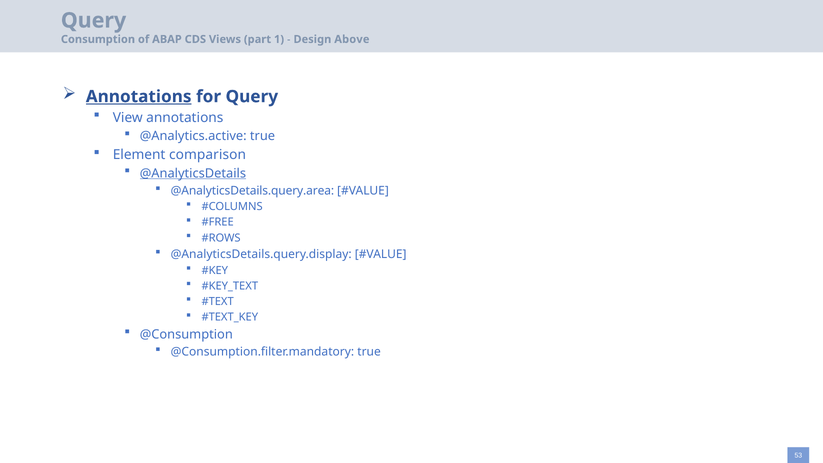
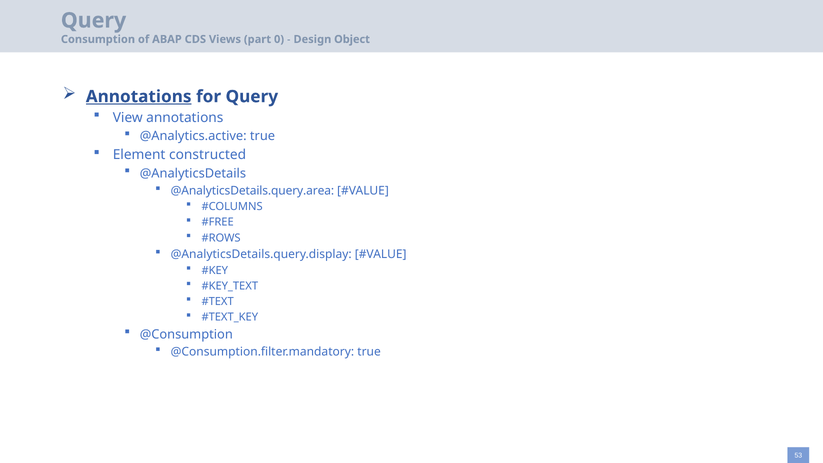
1: 1 -> 0 (279, 39)
Above: Above -> Object (352, 39)
comparison: comparison -> constructed (208, 155)
@AnalyticsDetails underline: present -> none (193, 173)
